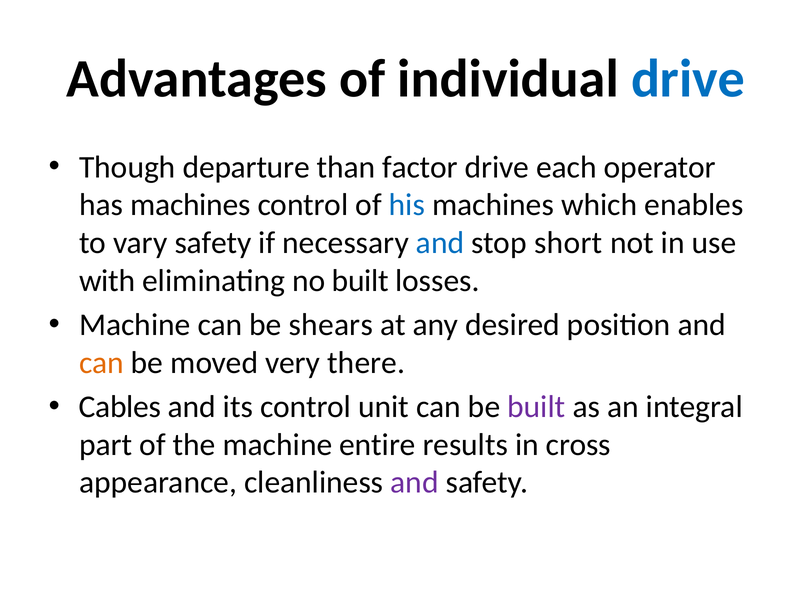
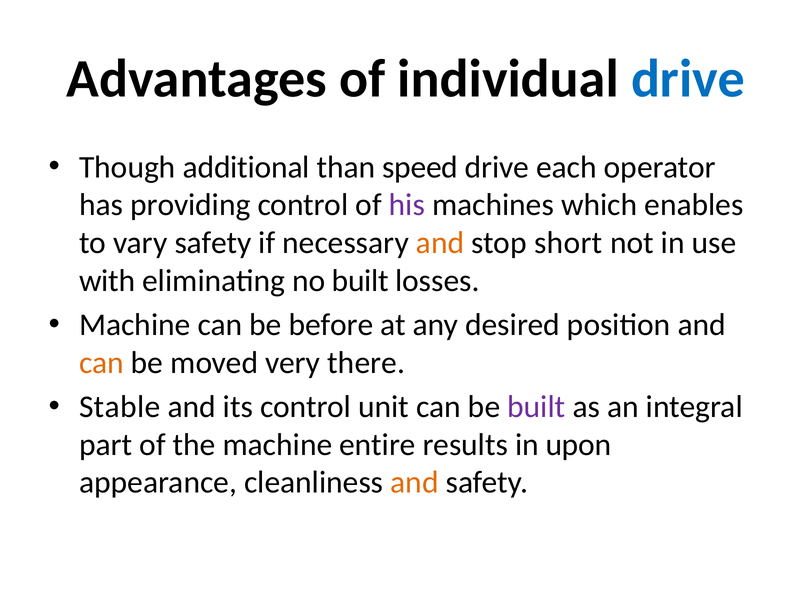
departure: departure -> additional (246, 167)
factor: factor -> speed (420, 167)
has machines: machines -> providing (190, 205)
his colour: blue -> purple (407, 205)
and colour: blue -> orange (440, 243)
shears: shears -> before (331, 325)
Cables: Cables -> Stable (120, 407)
cross: cross -> upon (578, 445)
and colour: purple -> orange (414, 482)
